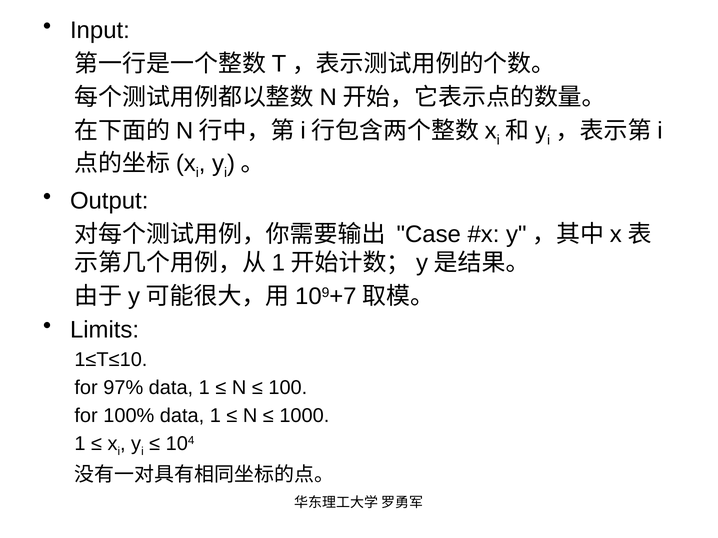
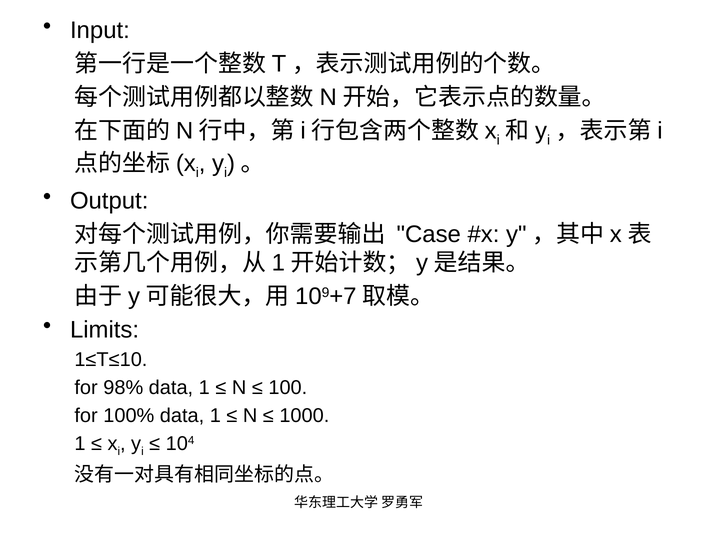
97%: 97% -> 98% (123, 388)
